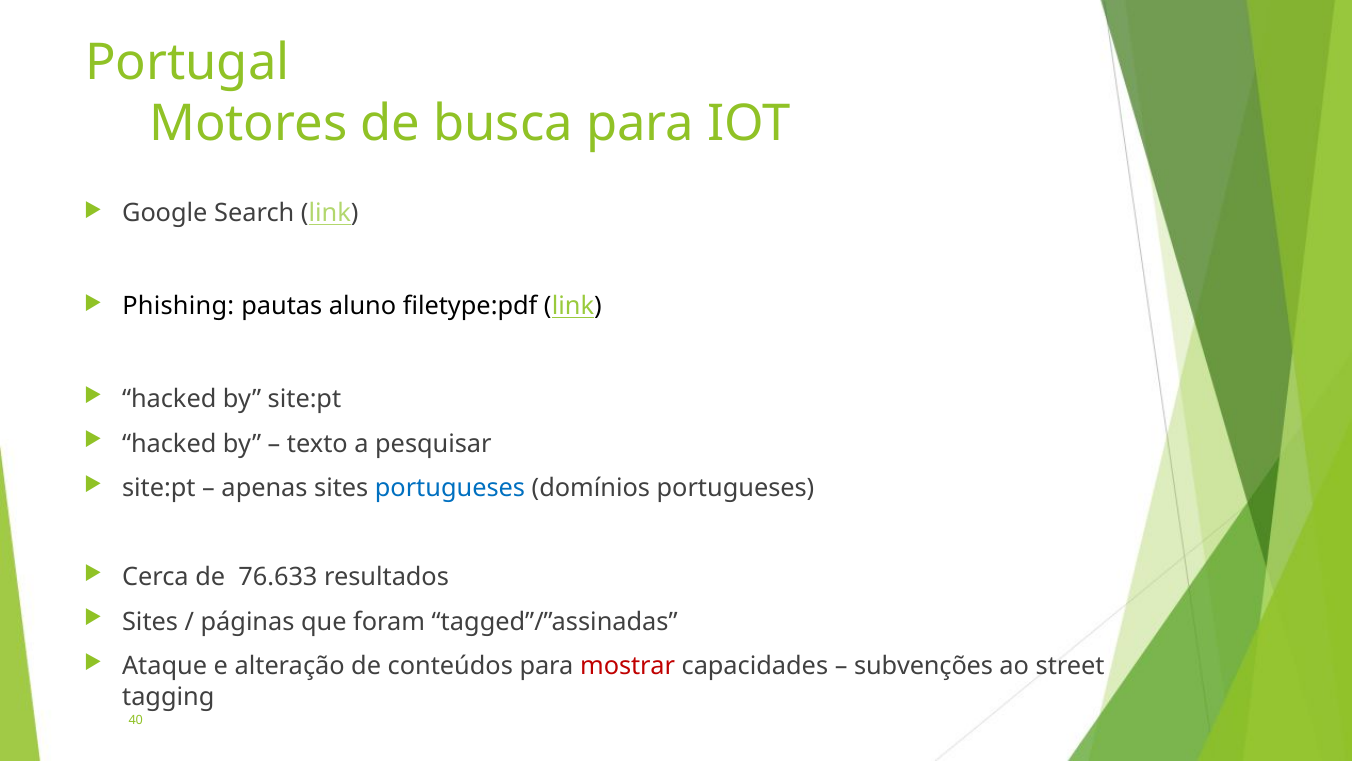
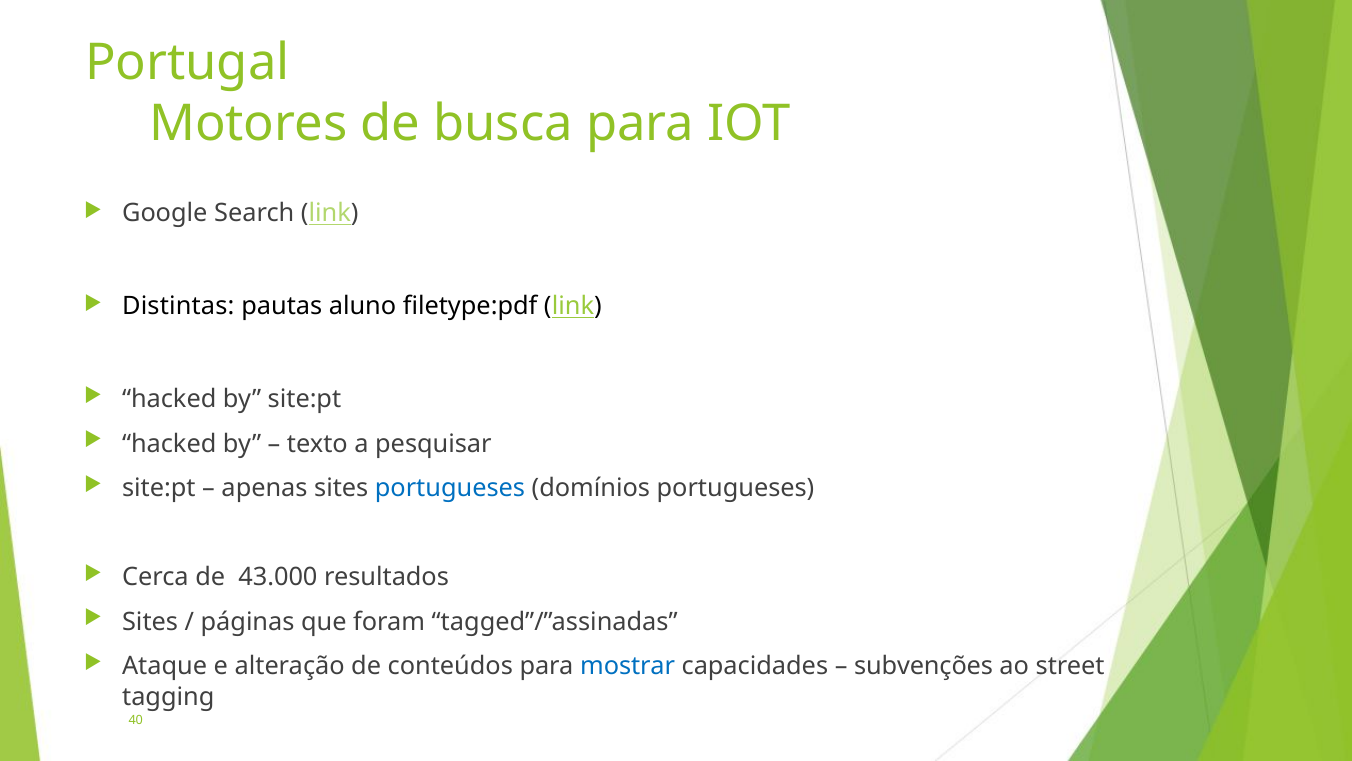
Phishing: Phishing -> Distintas (178, 306)
76.633: 76.633 -> 43.000 (278, 577)
mostrar colour: red -> blue (628, 666)
